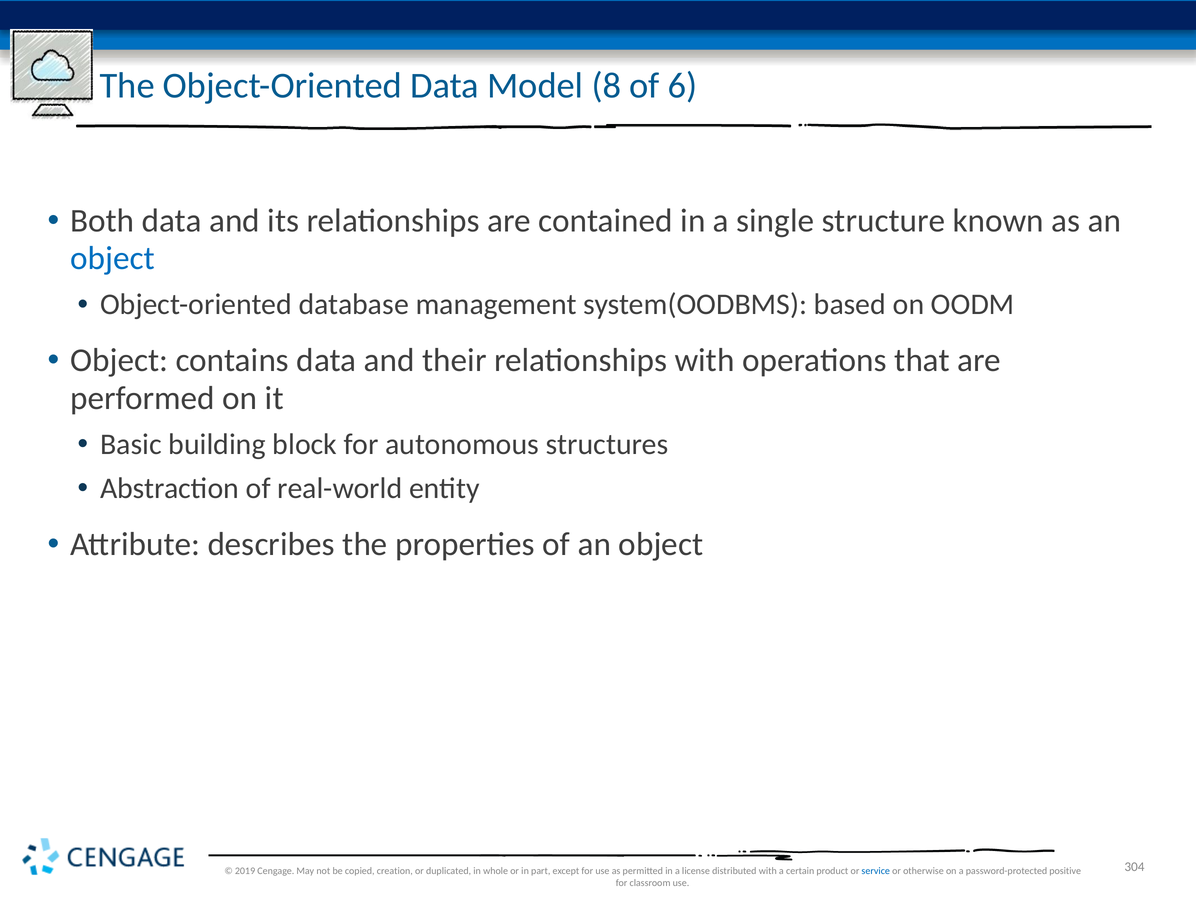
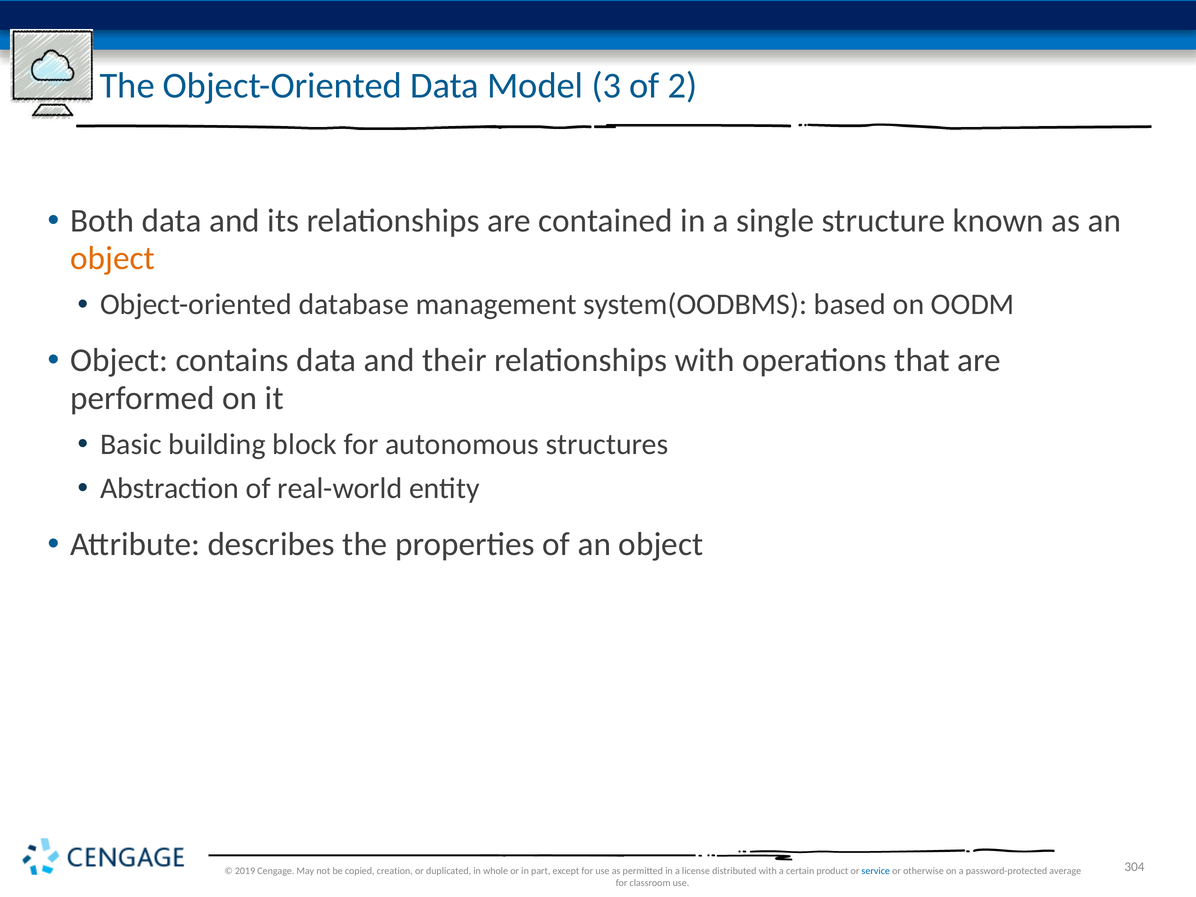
8: 8 -> 3 (606, 85)
6: 6 -> 2 (683, 85)
object colour: blue -> orange (112, 259)
positive: positive -> average (1065, 871)
